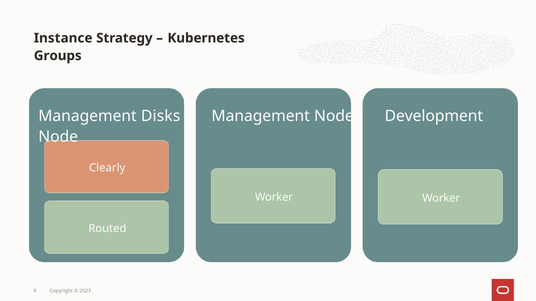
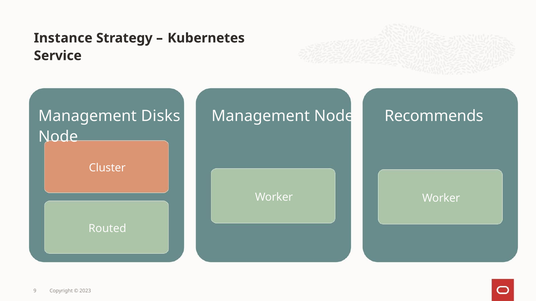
Groups: Groups -> Service (58, 56)
Development: Development -> Recommends (434, 116)
Clearly: Clearly -> Cluster (107, 168)
